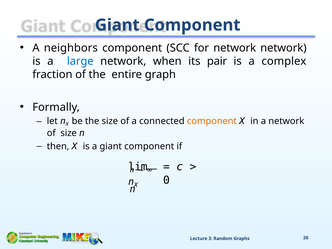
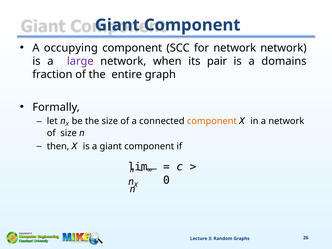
neighbors: neighbors -> occupying (71, 48)
large colour: blue -> purple (80, 61)
complex: complex -> domains (284, 61)
